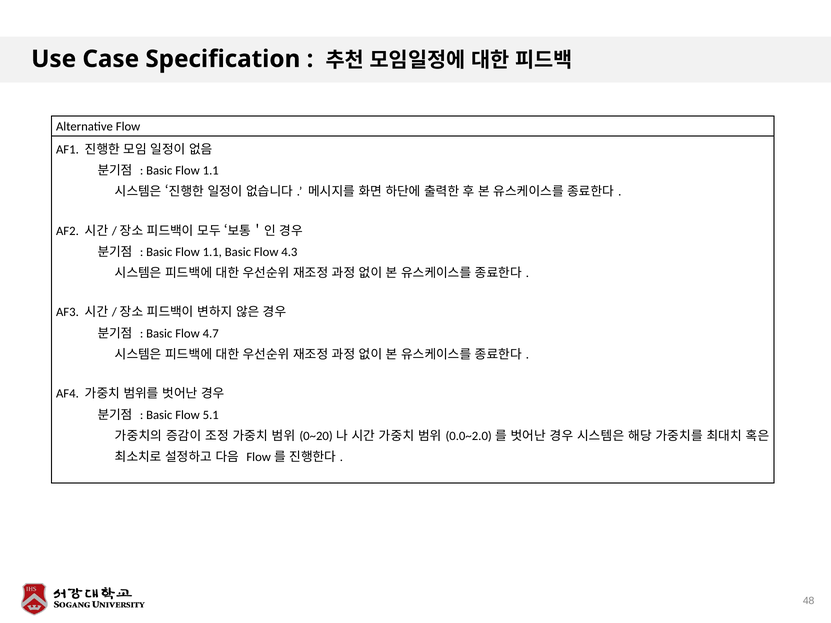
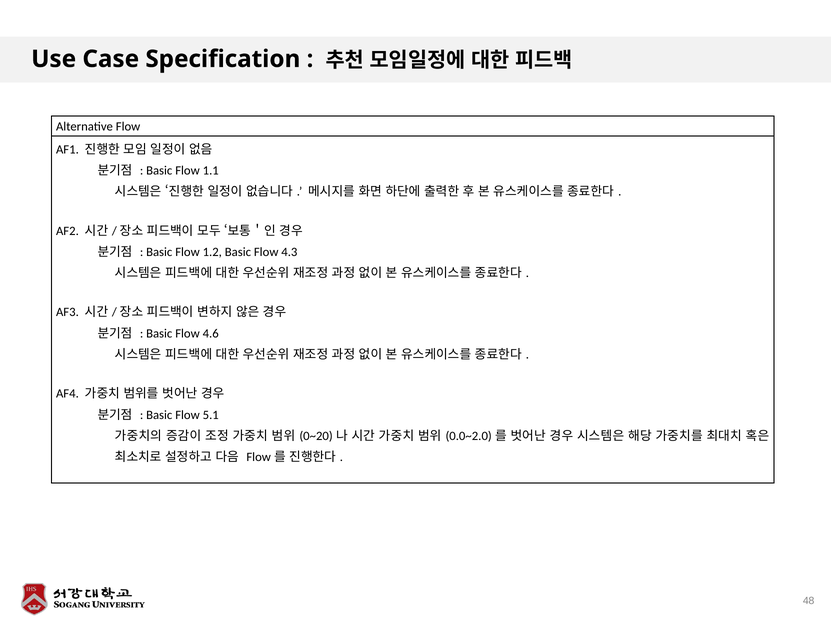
1.1: 1.1 -> 1.2 (212, 252)
4.7: 4.7 -> 4.6 (211, 334)
